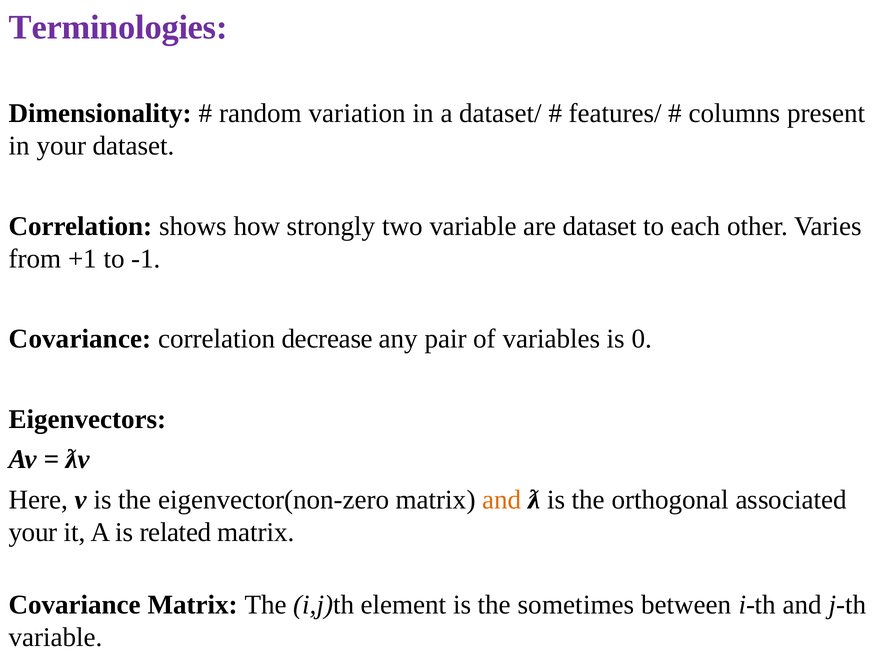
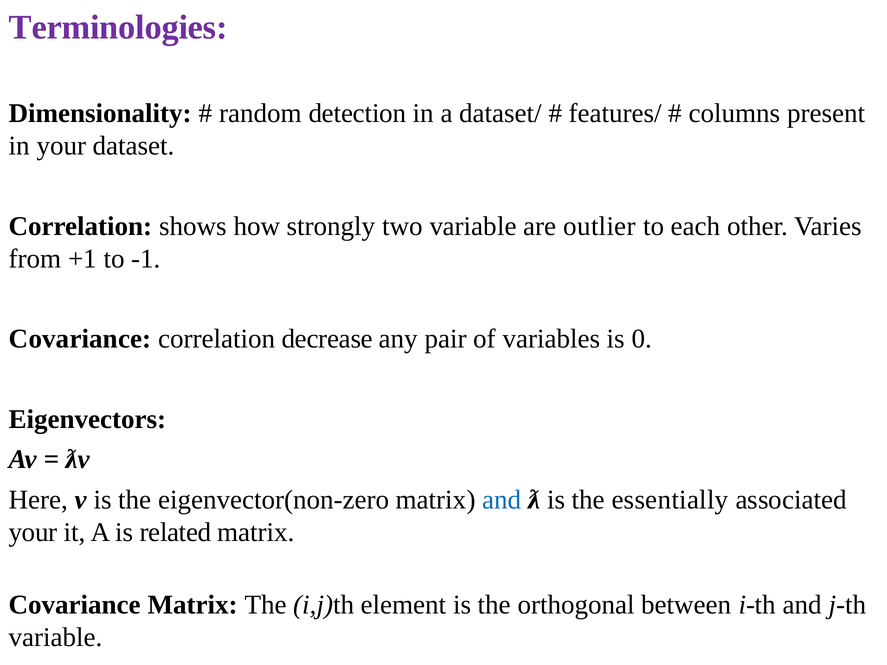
variation: variation -> detection (357, 114)
are dataset: dataset -> outlier (600, 226)
and colour: orange -> blue (502, 500)
orthogonal: orthogonal -> essentially (670, 500)
sometimes: sometimes -> orthogonal (576, 605)
